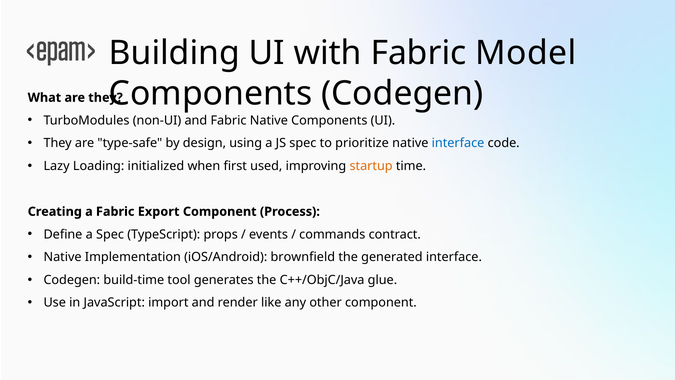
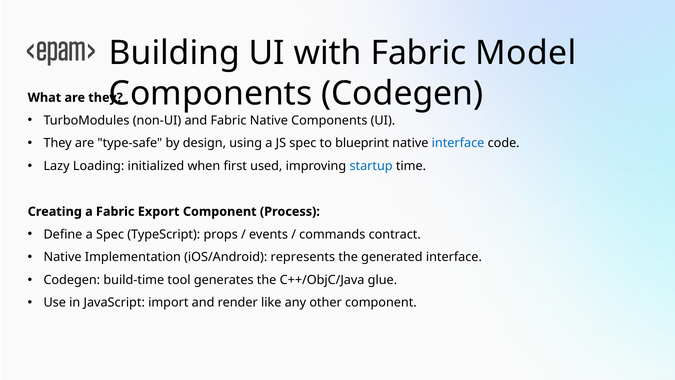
prioritize: prioritize -> blueprint (362, 143)
startup colour: orange -> blue (371, 166)
brownfield: brownfield -> represents (303, 257)
